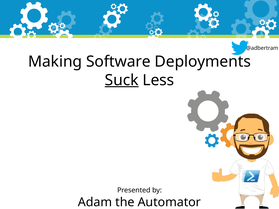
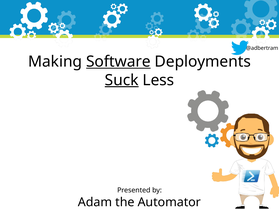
Software underline: none -> present (118, 62)
